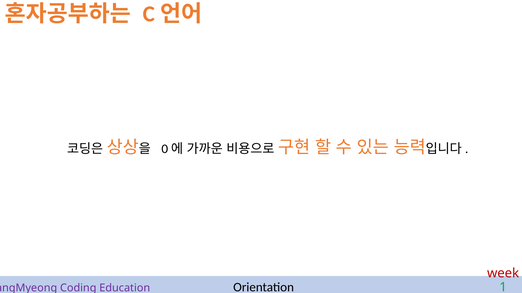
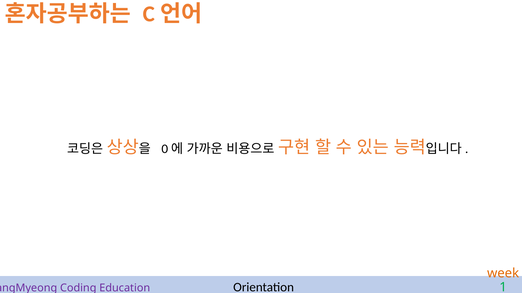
week colour: red -> orange (503, 274)
